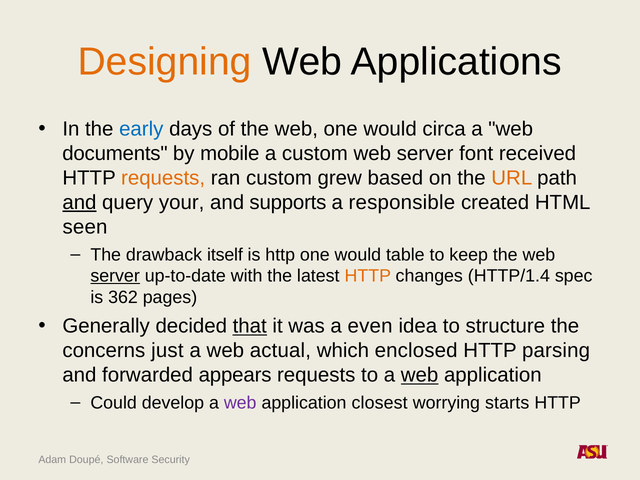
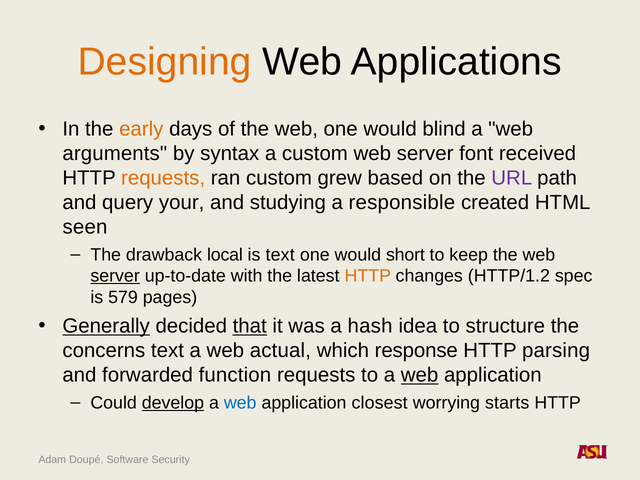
early colour: blue -> orange (141, 129)
circa: circa -> blind (444, 129)
documents: documents -> arguments (115, 153)
mobile: mobile -> syntax (230, 153)
URL colour: orange -> purple (512, 178)
and underline: present -> none (79, 202)
supports: supports -> studying (288, 202)
itself: itself -> local (225, 255)
is http: http -> text (280, 255)
table: table -> short (405, 255)
HTTP/1.4: HTTP/1.4 -> HTTP/1.2 (509, 276)
362: 362 -> 579 (123, 297)
Generally underline: none -> present (106, 326)
even: even -> hash (370, 326)
concerns just: just -> text (167, 351)
enclosed: enclosed -> response (416, 351)
appears: appears -> function (235, 375)
develop underline: none -> present (173, 403)
web colour: purple -> blue (240, 403)
